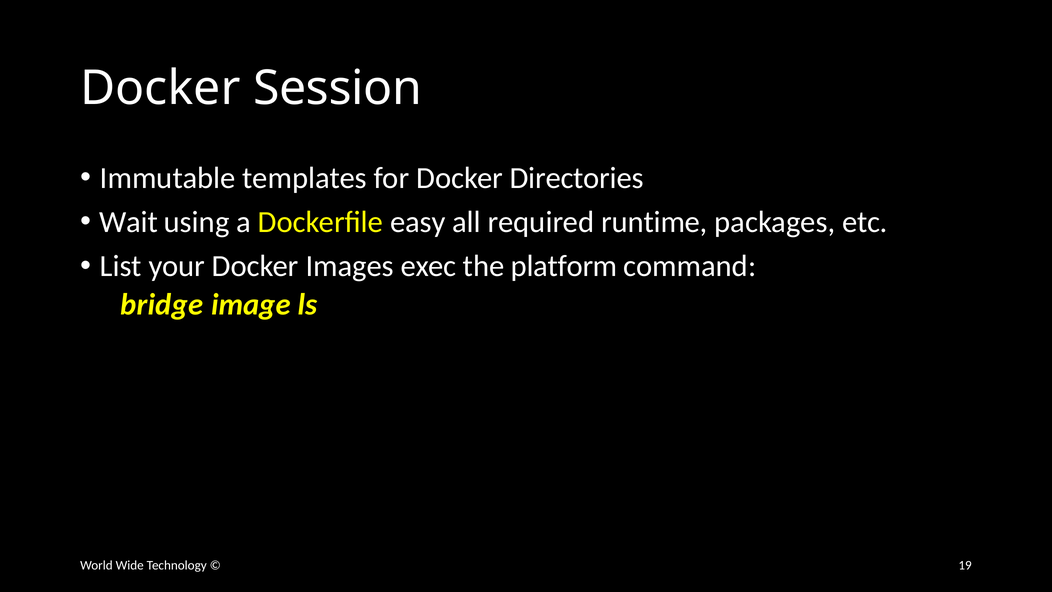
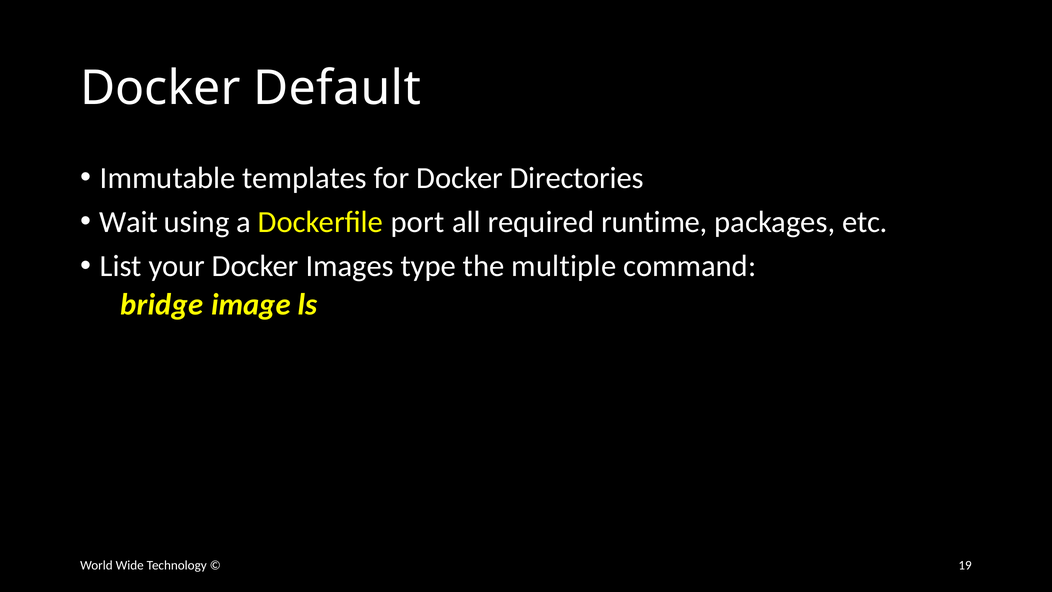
Session: Session -> Default (337, 88)
easy: easy -> port (418, 222)
exec: exec -> type (428, 266)
platform: platform -> multiple (564, 266)
